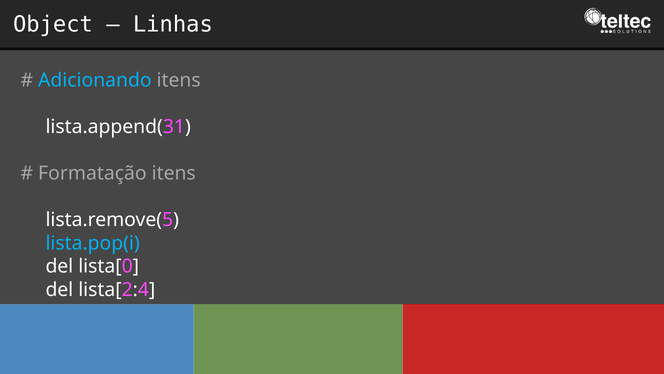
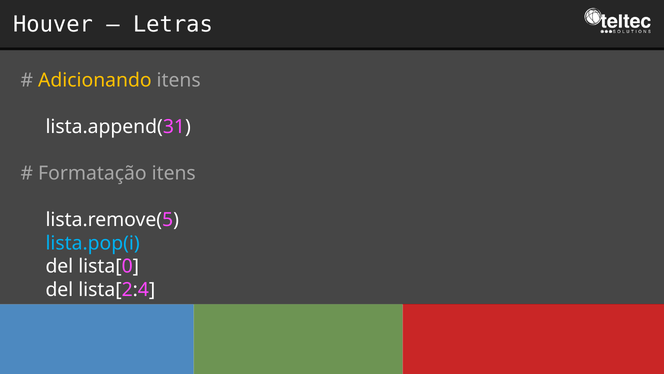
Object: Object -> Houver (53, 24)
Linhas: Linhas -> Letras (173, 24)
Adicionando colour: light blue -> yellow (95, 80)
